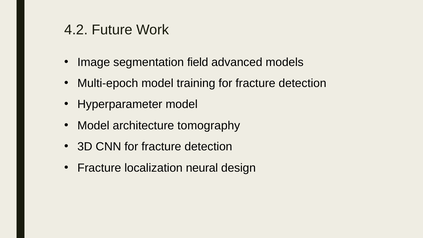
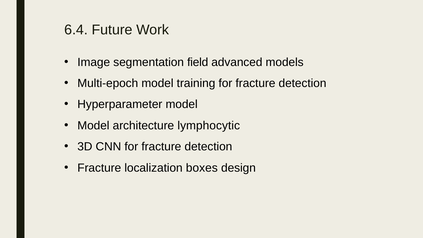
4.2: 4.2 -> 6.4 (76, 30)
tomography: tomography -> lymphocytic (209, 126)
neural: neural -> boxes (202, 168)
